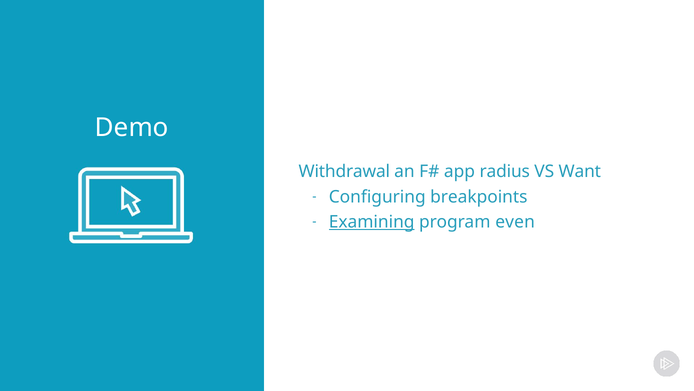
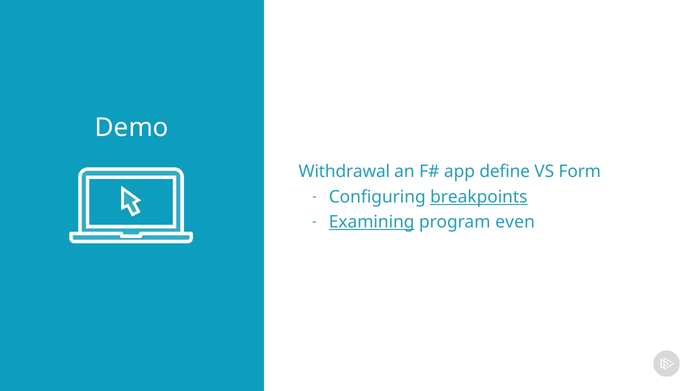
radius: radius -> define (505, 171)
Want: Want -> Form (580, 171)
breakpoints underline: none -> present (479, 197)
